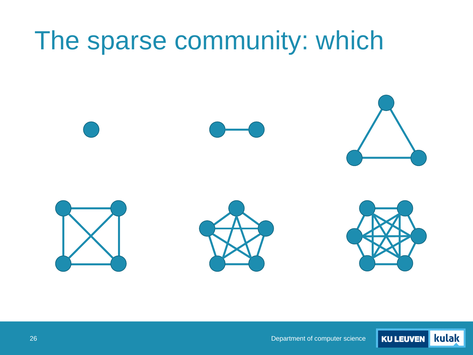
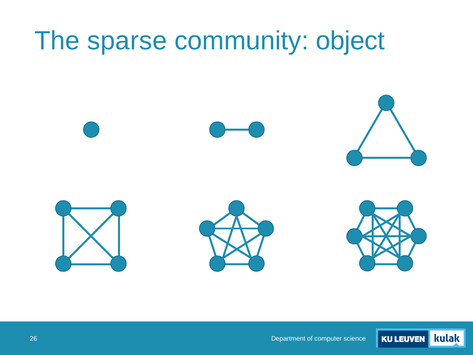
which: which -> object (350, 41)
